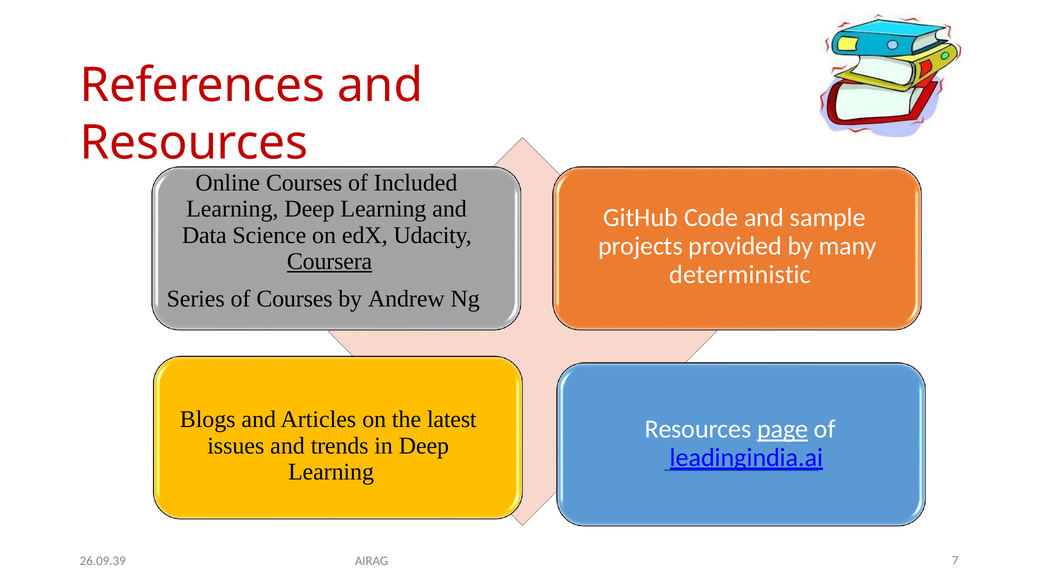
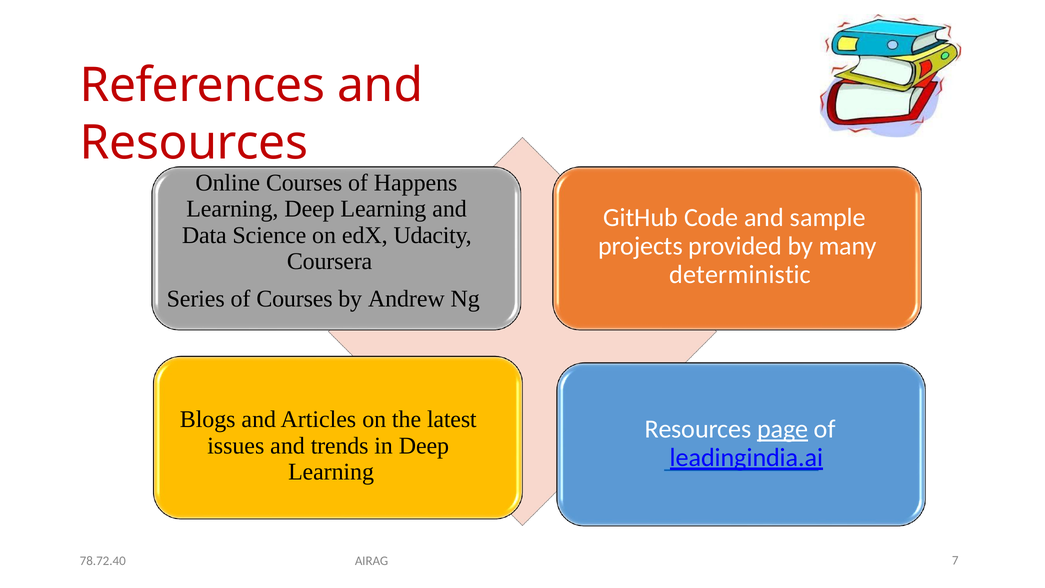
Included: Included -> Happens (416, 183)
Coursera underline: present -> none (330, 261)
26.09.39: 26.09.39 -> 78.72.40 (103, 561)
